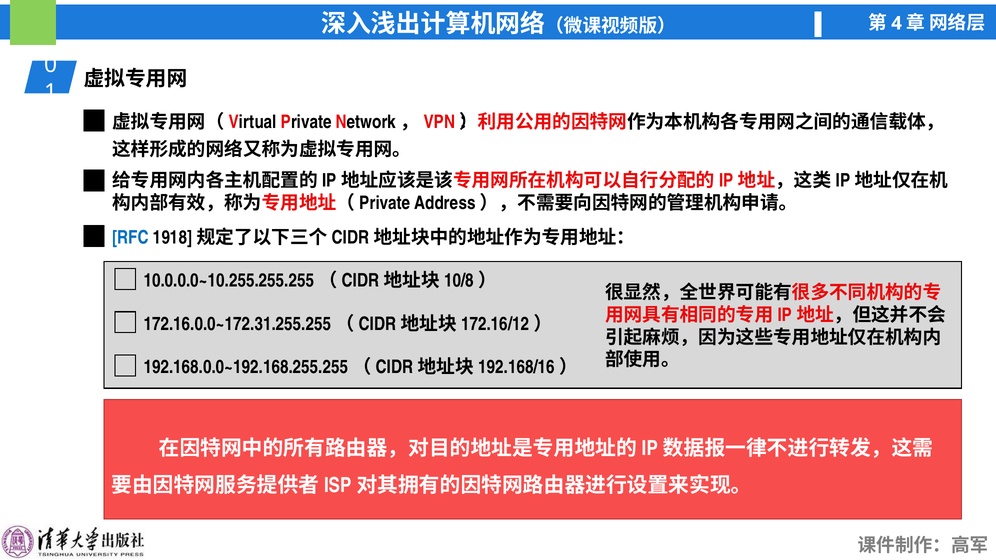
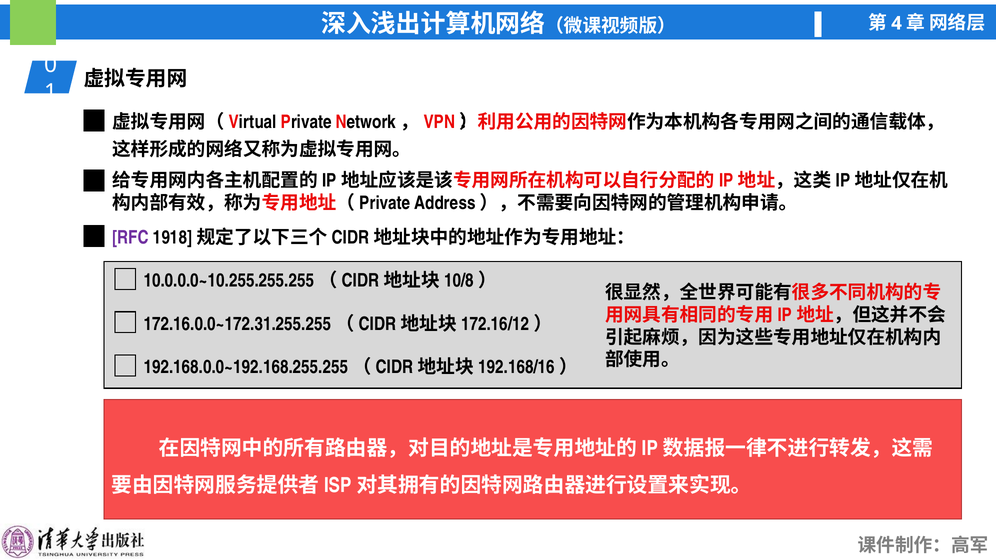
RFC colour: blue -> purple (130, 238)
